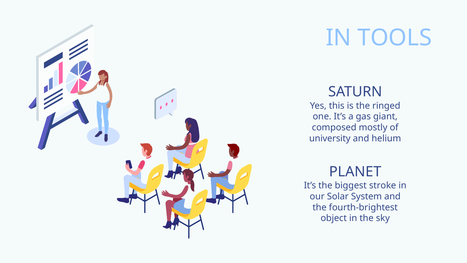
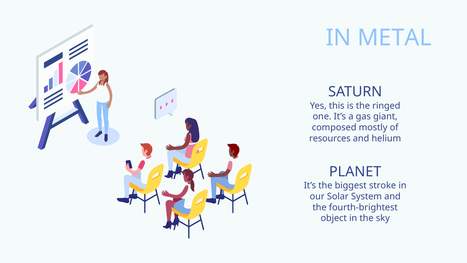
TOOLS: TOOLS -> METAL (395, 38)
university: university -> resources (330, 138)
